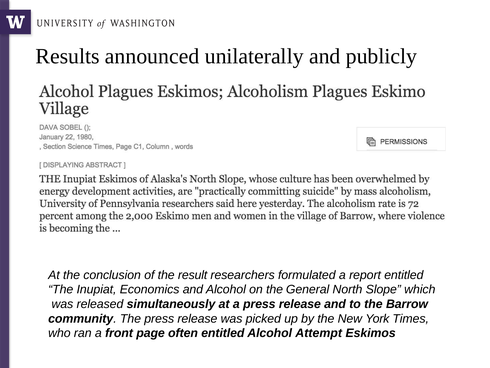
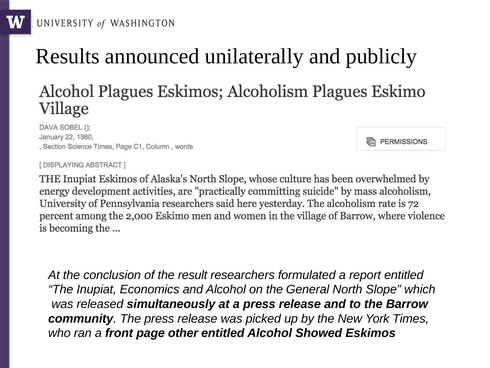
often: often -> other (183, 333)
Attempt: Attempt -> Showed (319, 333)
